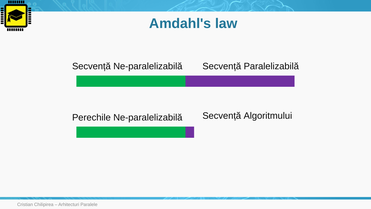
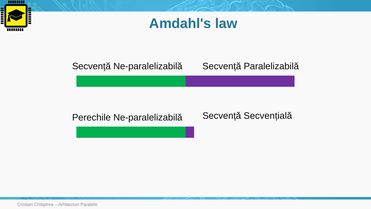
Algoritmului: Algoritmului -> Secvențială (268, 116)
